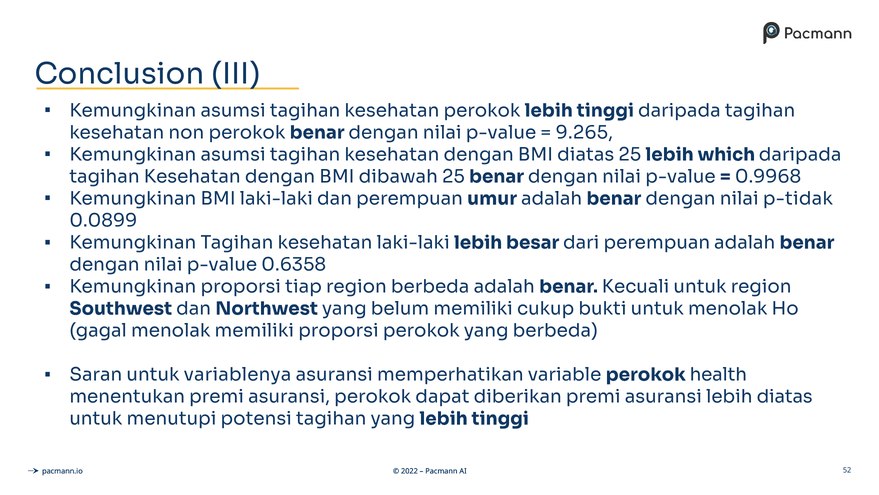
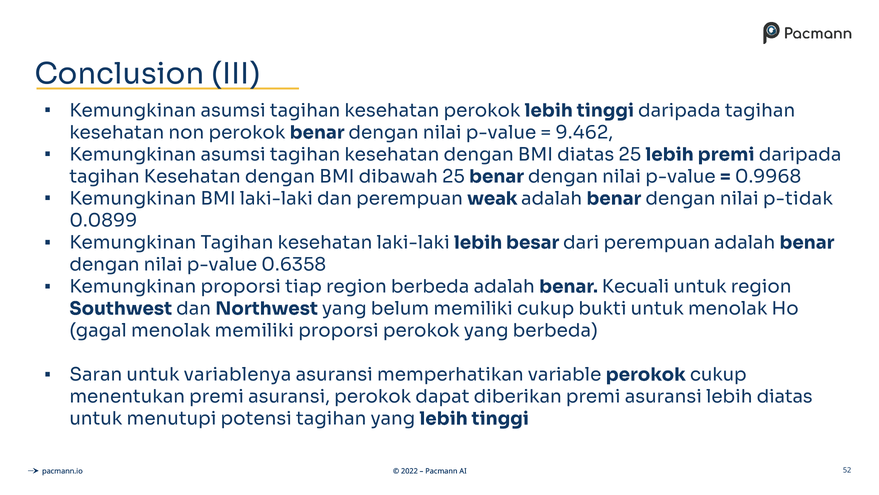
9.265: 9.265 -> 9.462 (584, 132)
lebih which: which -> premi (726, 154)
umur: umur -> weak (492, 198)
perokok health: health -> cukup (718, 374)
